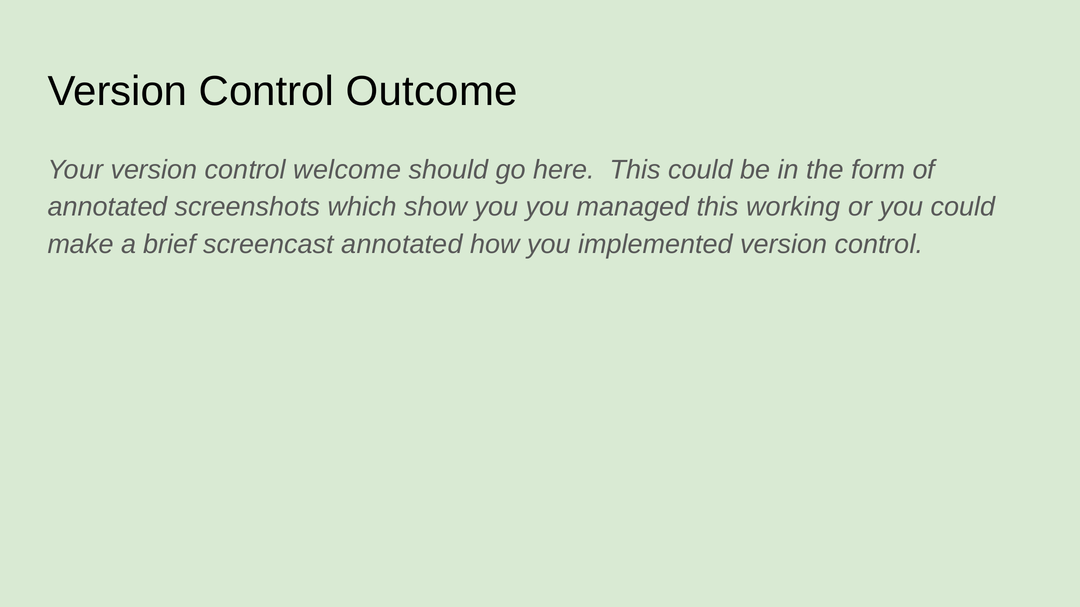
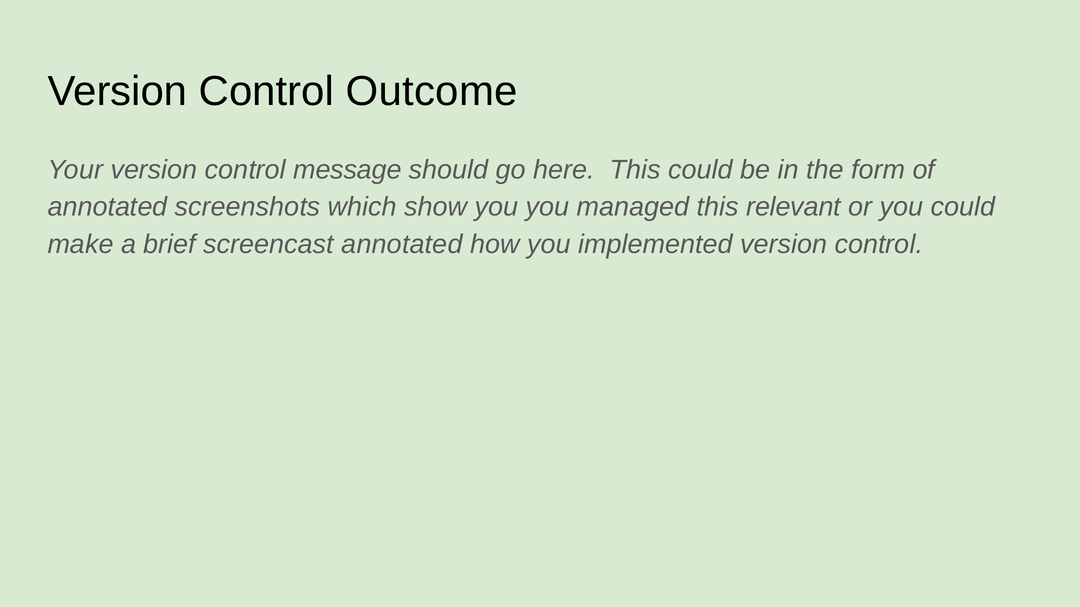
welcome: welcome -> message (347, 170)
working: working -> relevant (794, 207)
